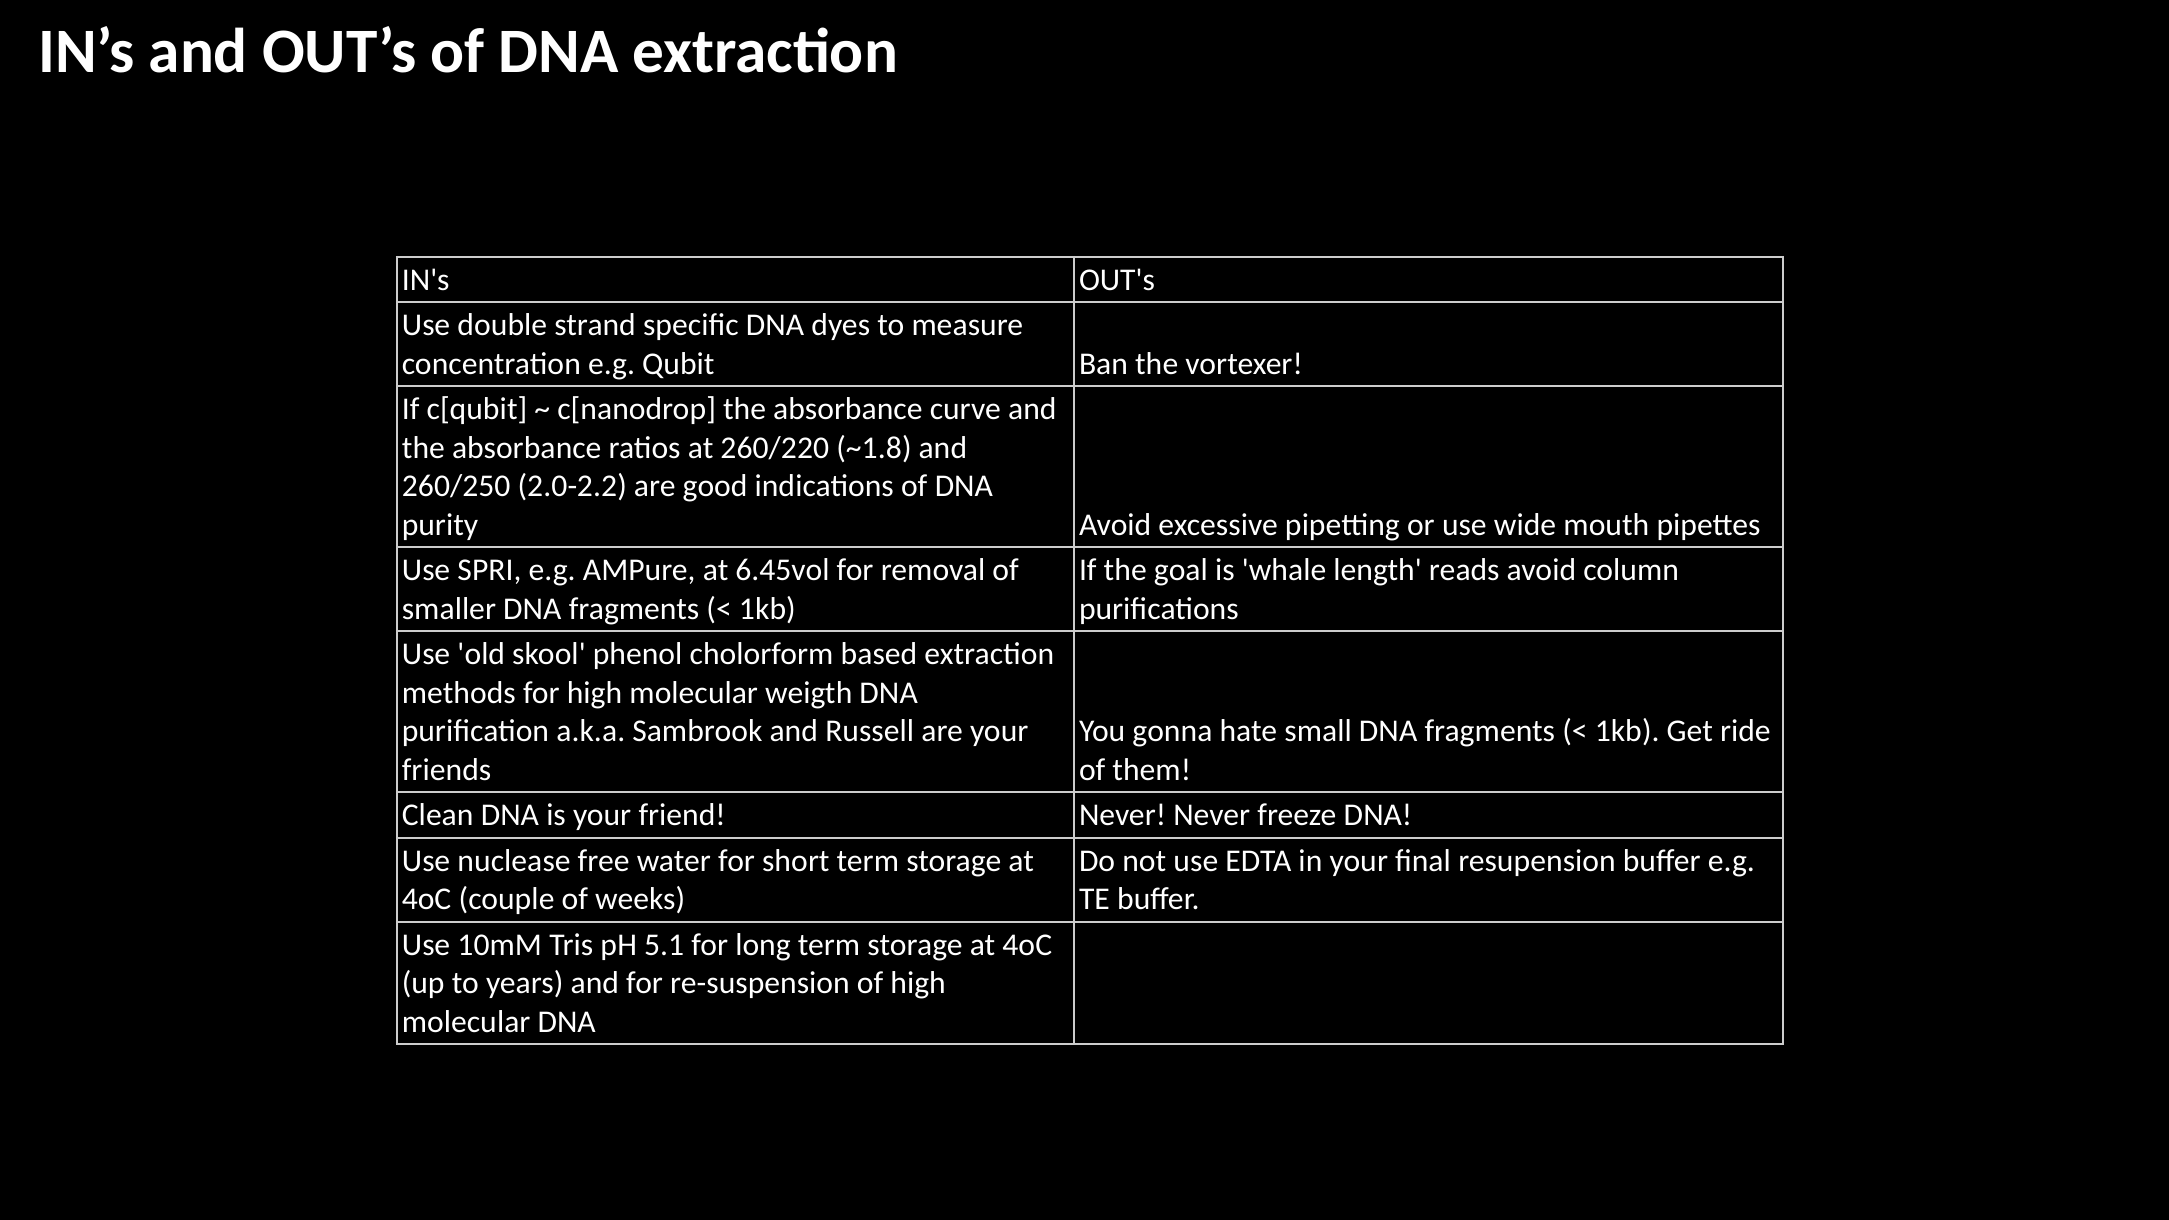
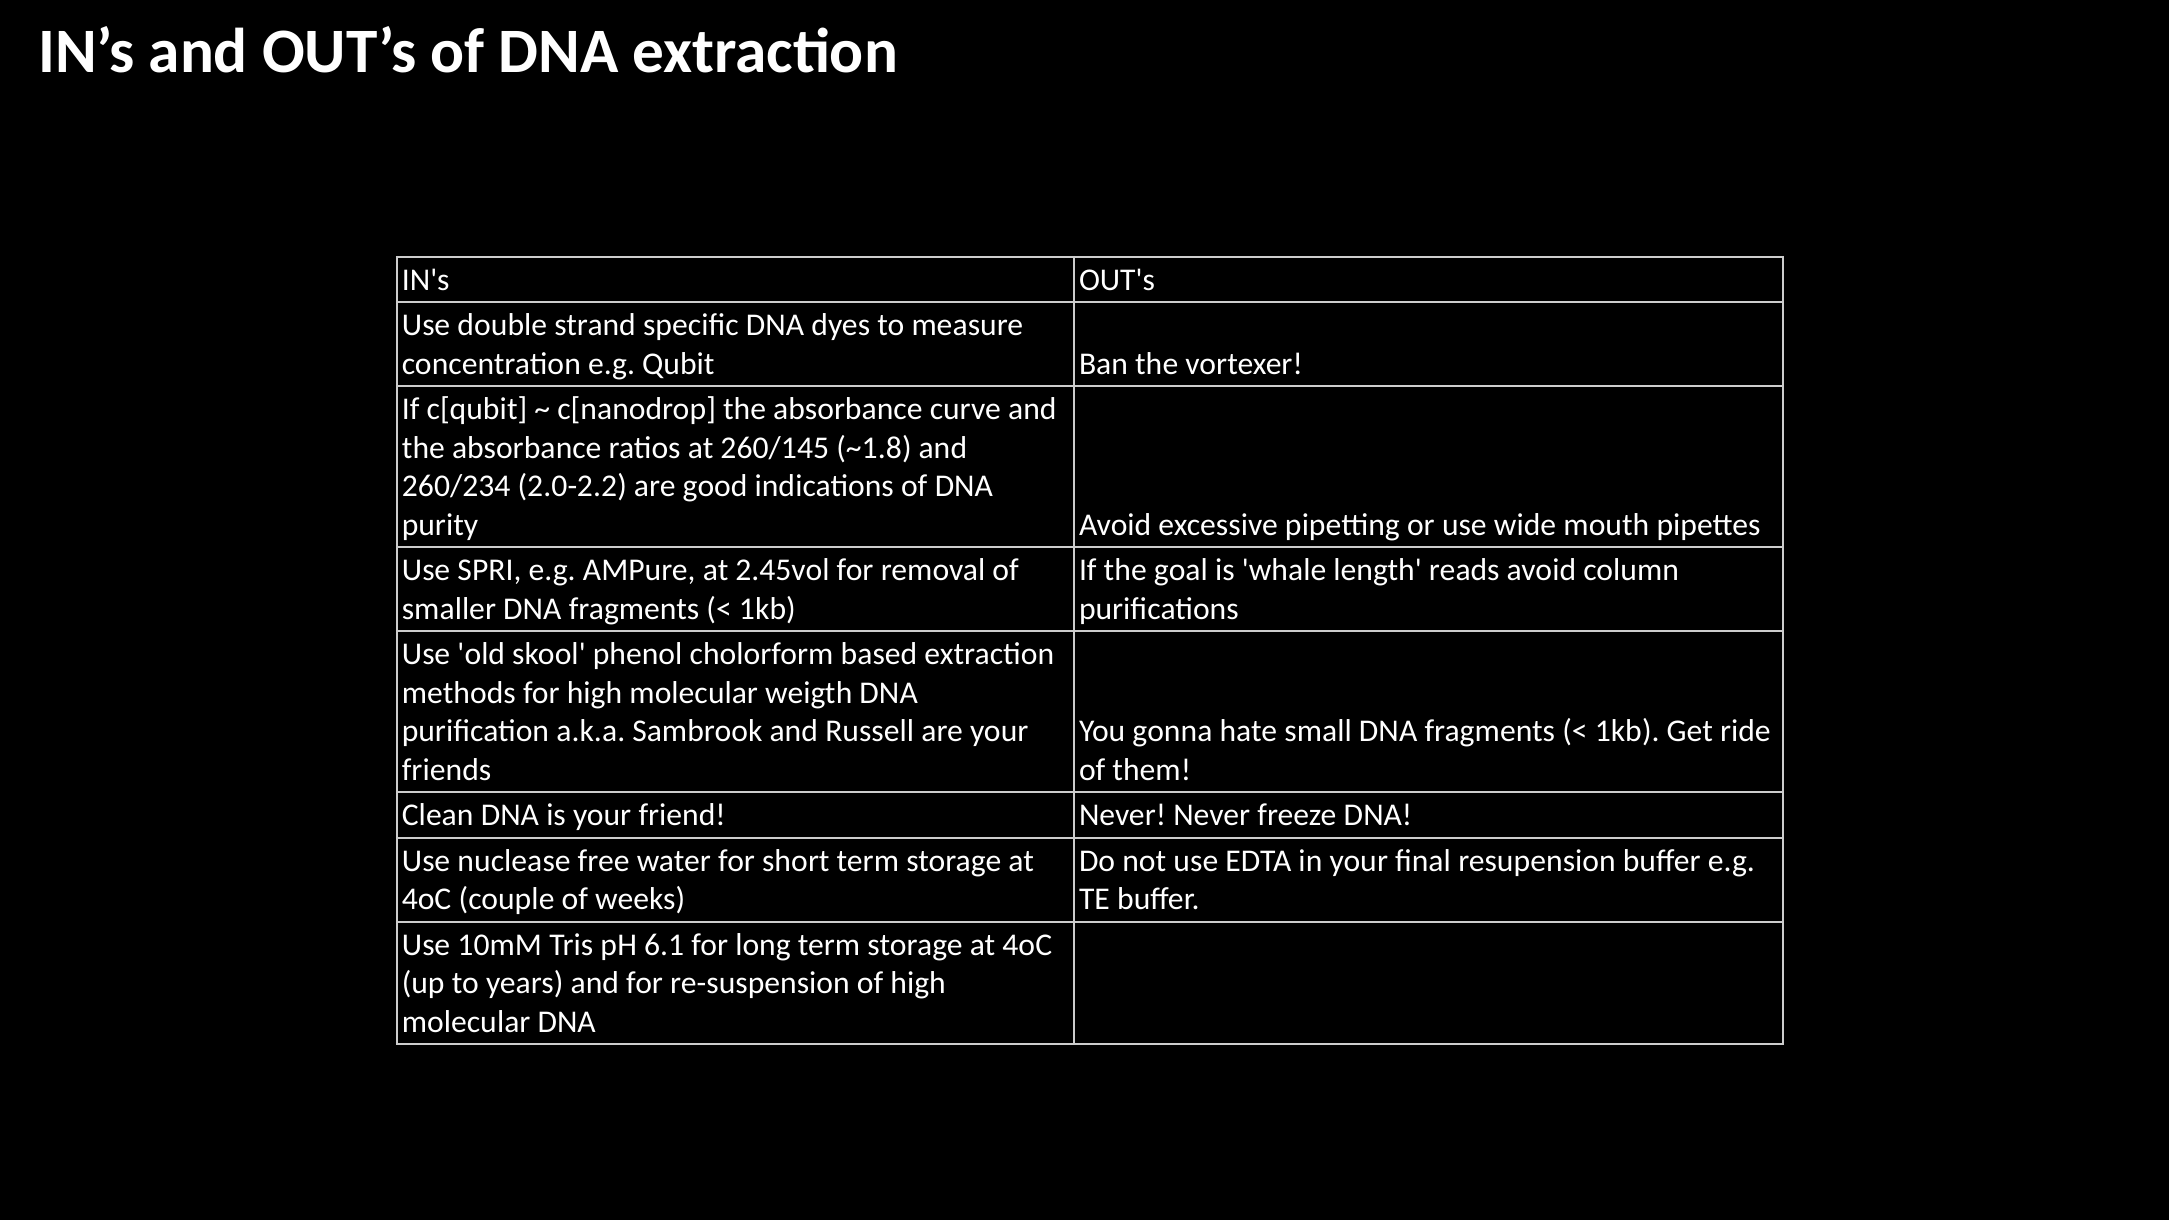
260/220: 260/220 -> 260/145 (775, 448)
260/250: 260/250 -> 260/234 (456, 486)
6.45vol: 6.45vol -> 2.45vol (782, 570)
5.1: 5.1 -> 6.1 (664, 945)
